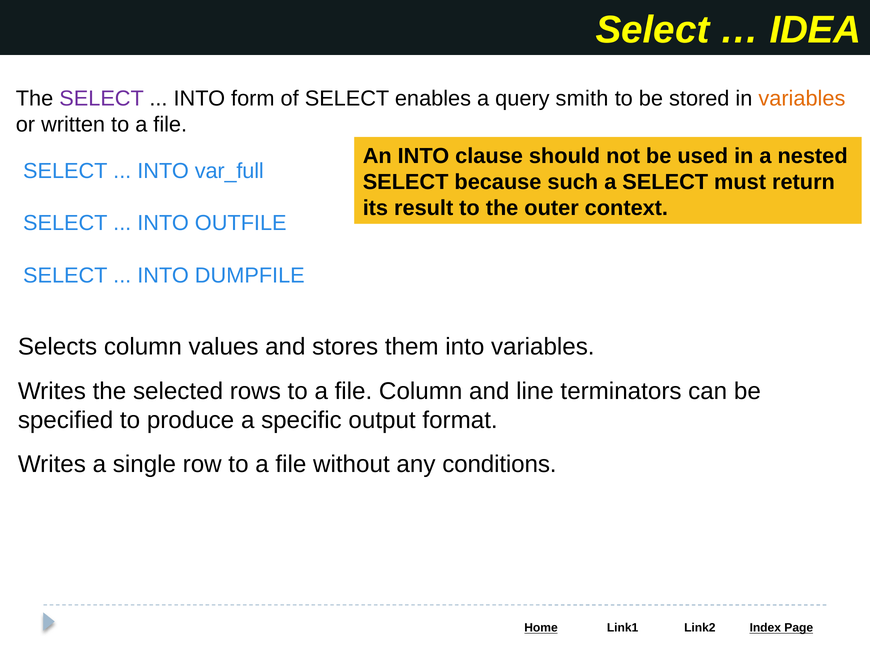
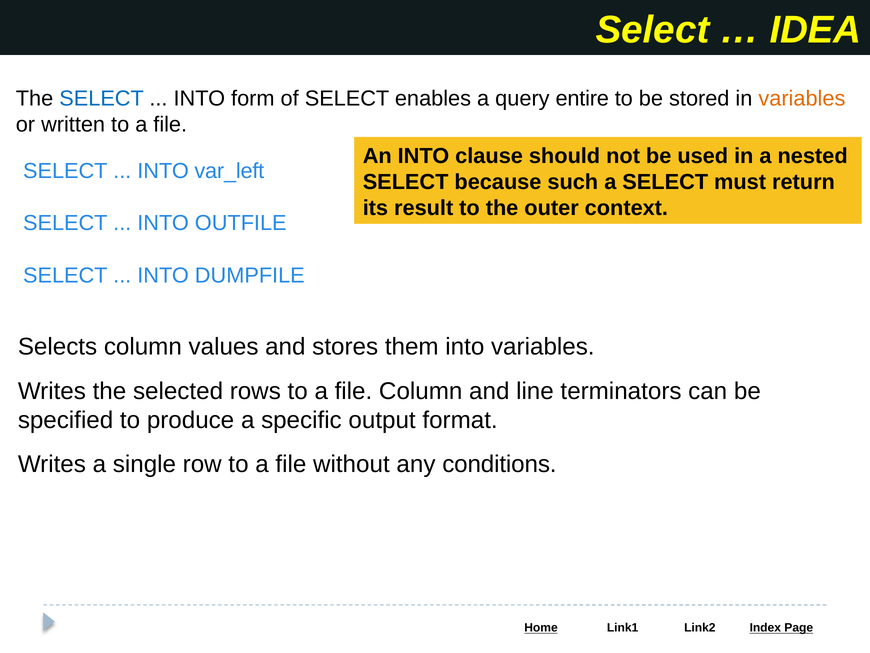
SELECT colour: purple -> blue (102, 99)
smith: smith -> entire (582, 99)
var_full: var_full -> var_left (229, 171)
